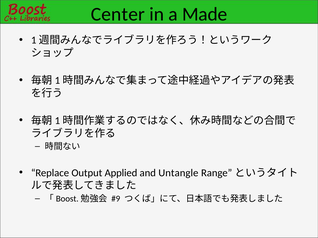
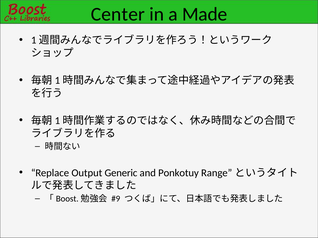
Applied: Applied -> Generic (121, 173)
Untangle: Untangle -> Ponkotuy (178, 173)
